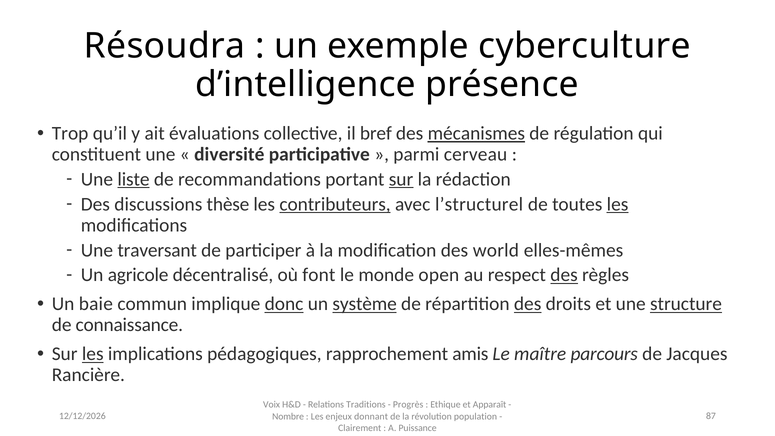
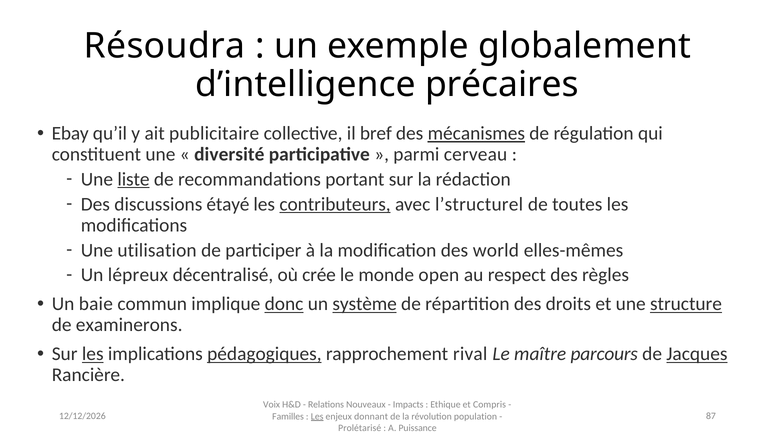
cyberculture: cyberculture -> globalement (585, 46)
présence: présence -> précaires (502, 84)
Trop: Trop -> Ebay (70, 133)
évaluations: évaluations -> publicitaire (214, 133)
sur underline: present -> none (401, 179)
thèse: thèse -> étayé (228, 204)
les underline: present -> none (618, 204)
traversant: traversant -> utilisation (157, 250)
agricole: agricole -> lépreux (138, 275)
font: font -> crée (319, 275)
des underline: present -> none (564, 275)
des underline: present -> none (528, 304)
connaissance: connaissance -> examinerons (129, 325)
pédagogiques underline: none -> present (264, 354)
amis: amis -> rival (470, 354)
Jacques underline: none -> present (697, 354)
Traditions: Traditions -> Nouveaux (366, 405)
Progrès: Progrès -> Impacts (408, 405)
Apparaît: Apparaît -> Compris (490, 405)
Nombre: Nombre -> Familles (288, 416)
Les underline: none -> present (317, 416)
Clairement: Clairement -> Prolétarisé (360, 428)
